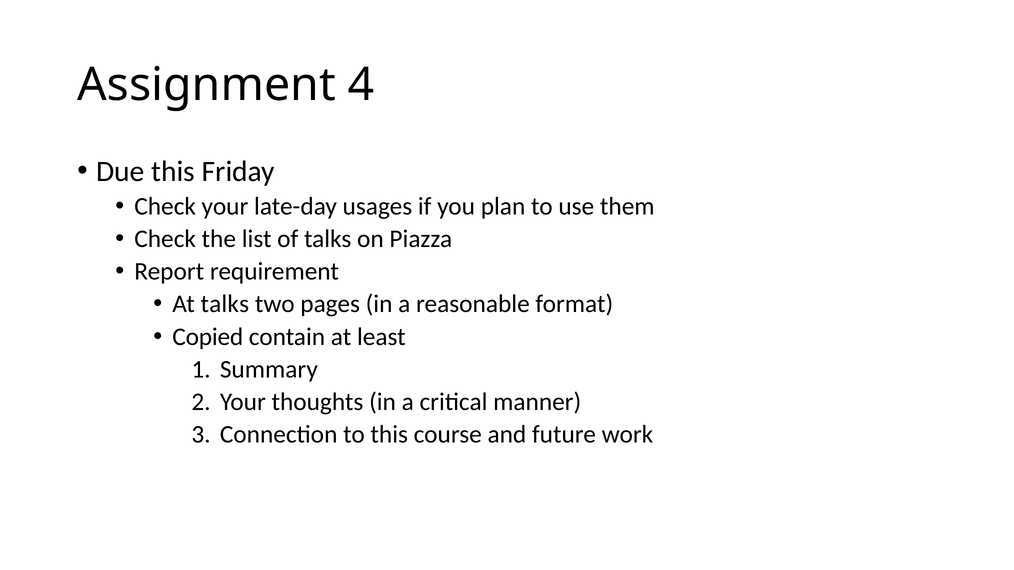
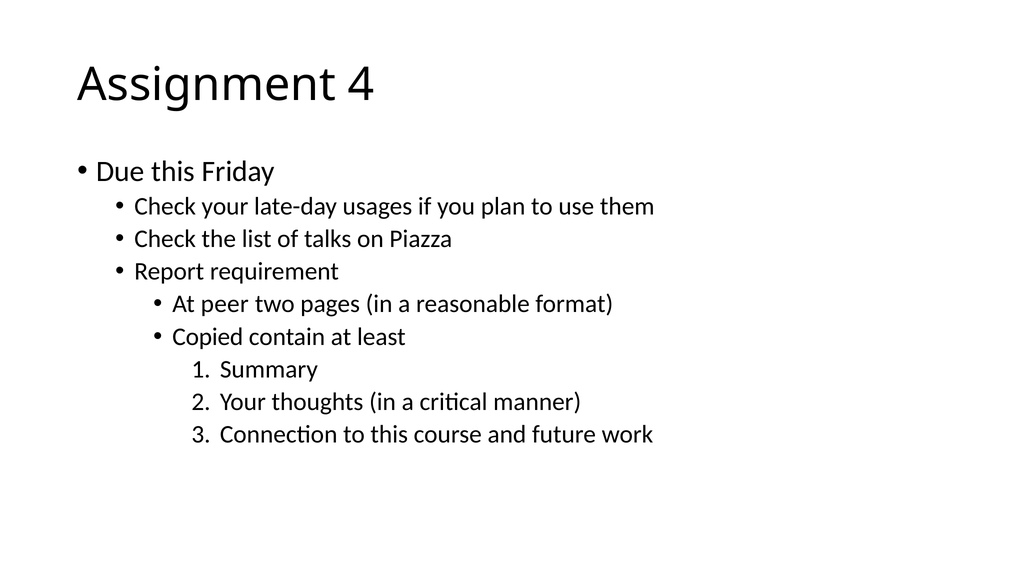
At talks: talks -> peer (225, 304)
